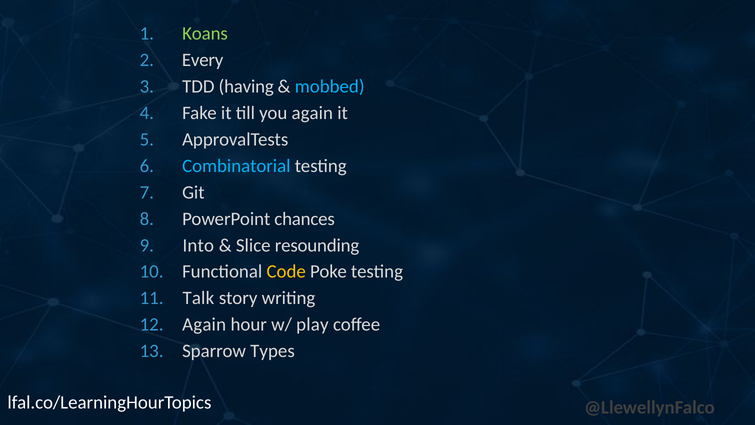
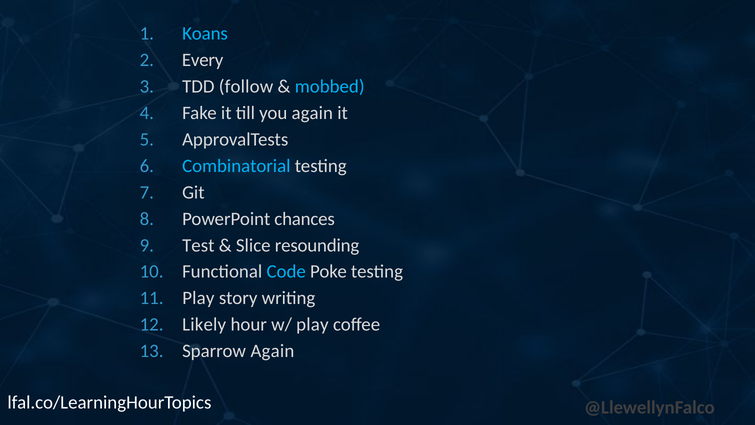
Koans colour: light green -> light blue (205, 34)
having: having -> follow (246, 87)
Into: Into -> Test (198, 245)
Code colour: yellow -> light blue (286, 272)
Talk: Talk -> Play (198, 298)
Again: Again -> Likely (204, 324)
Sparrow Types: Types -> Again (272, 351)
